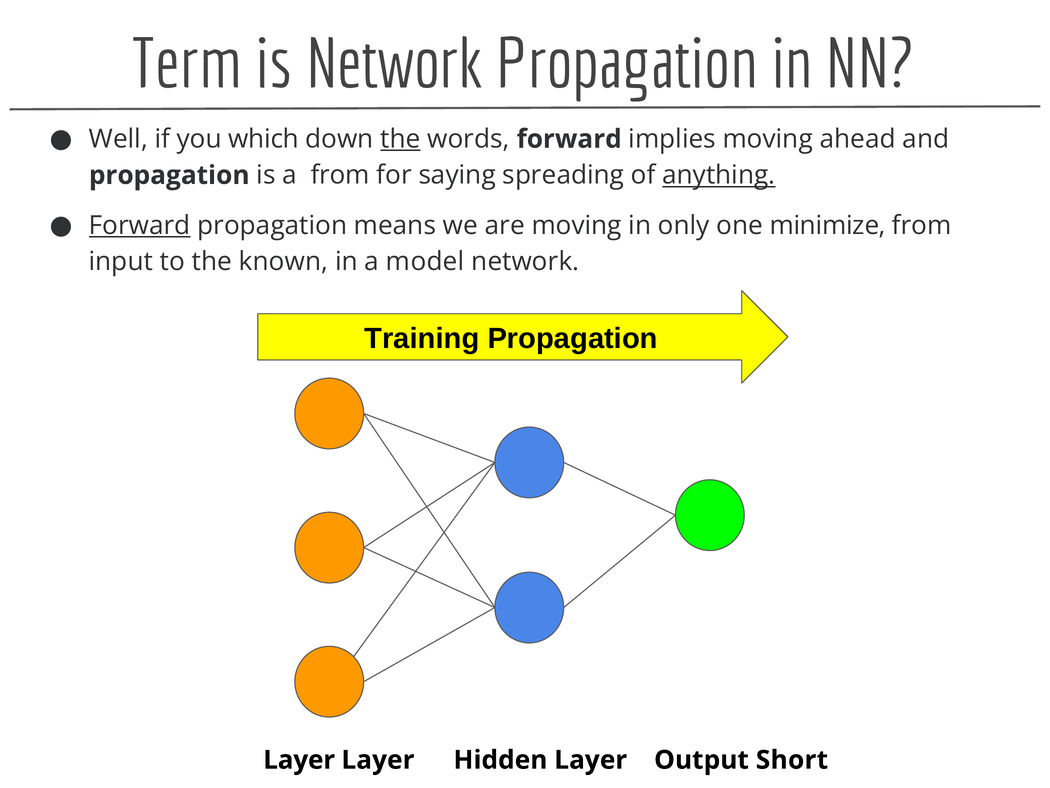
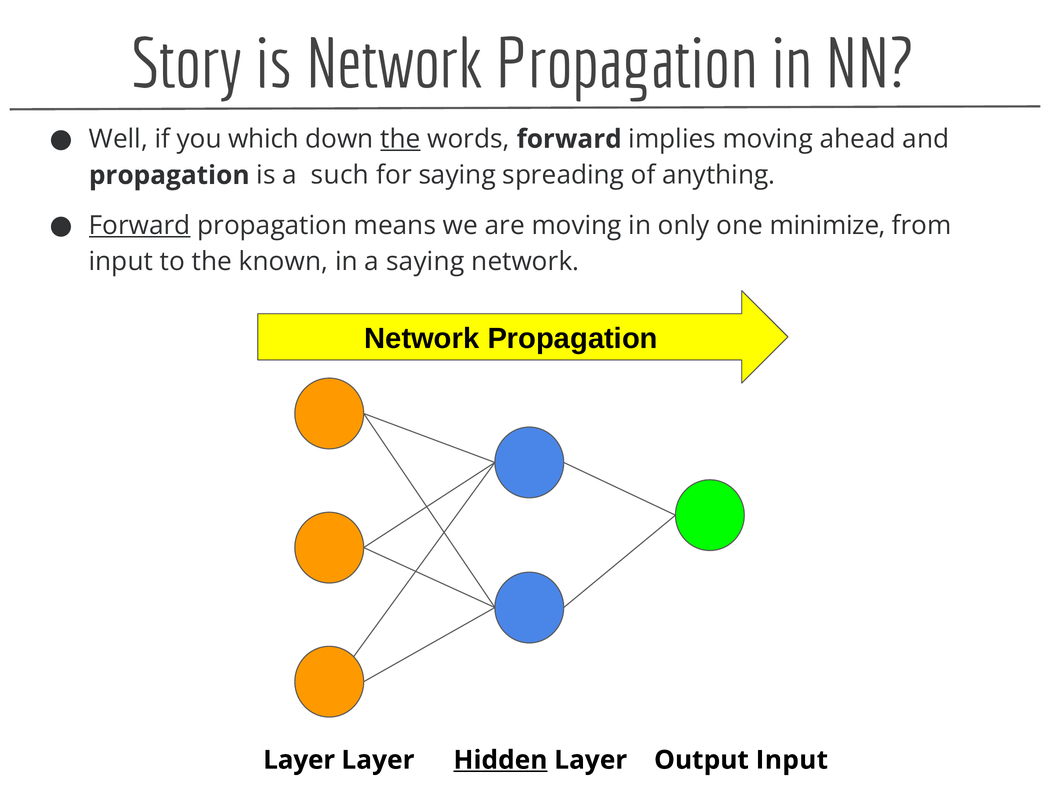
Term: Term -> Story (187, 64)
a from: from -> such (340, 175)
anything underline: present -> none (719, 175)
a model: model -> saying (425, 262)
Training: Training -> Network (422, 339)
Hidden underline: none -> present (500, 760)
Output Short: Short -> Input (792, 760)
